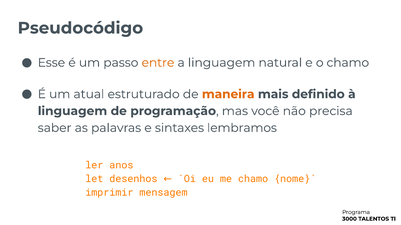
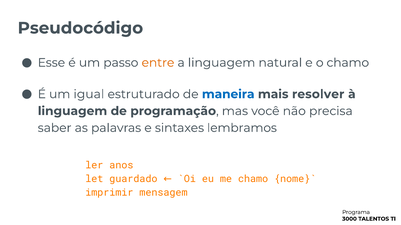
atual: atual -> igual (89, 94)
maneira colour: orange -> blue (228, 94)
definido: definido -> resolver (318, 94)
desenhos: desenhos -> guardado (133, 179)
